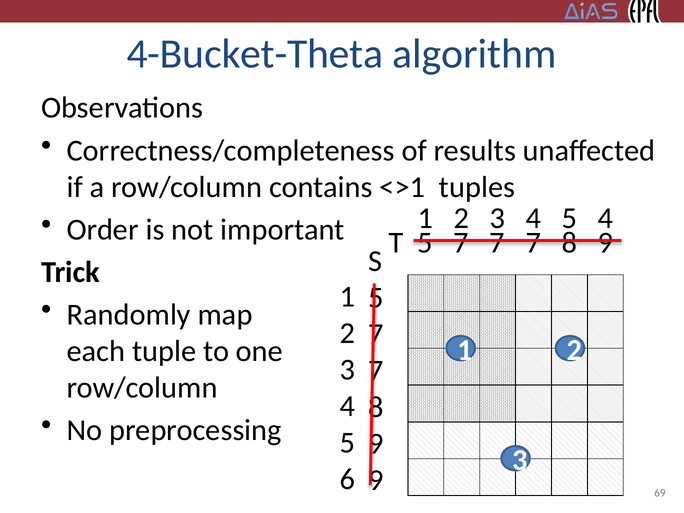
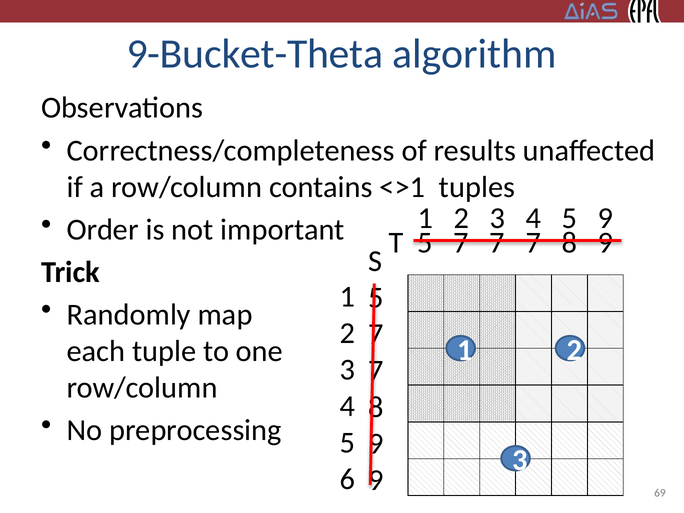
4-Bucket-Theta: 4-Bucket-Theta -> 9-Bucket-Theta (255, 54)
5 4: 4 -> 9 (606, 218)
